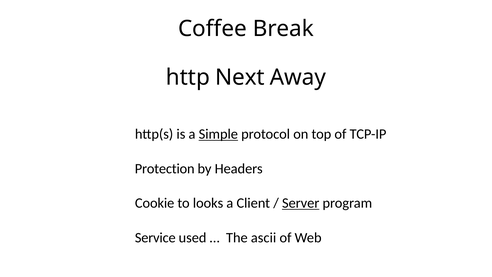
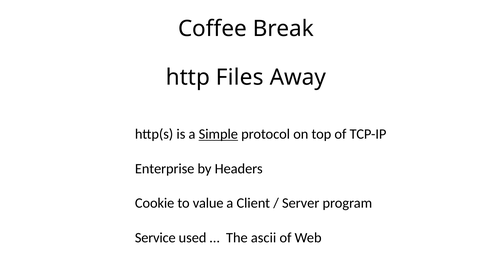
Next: Next -> Files (240, 77)
Protection: Protection -> Enterprise (165, 168)
looks: looks -> value (208, 203)
Server underline: present -> none (301, 203)
